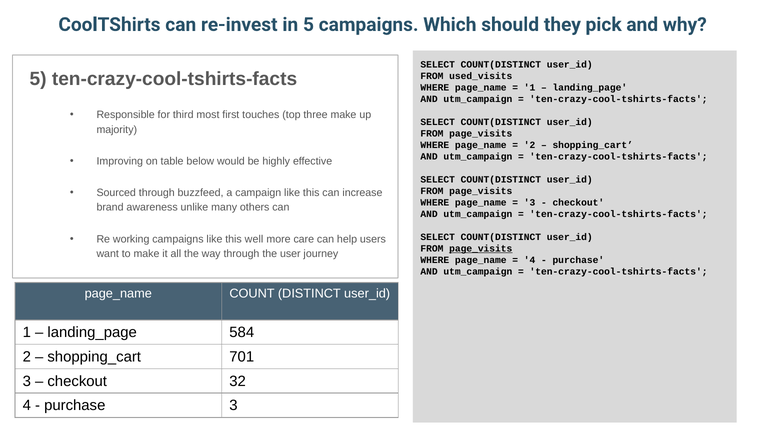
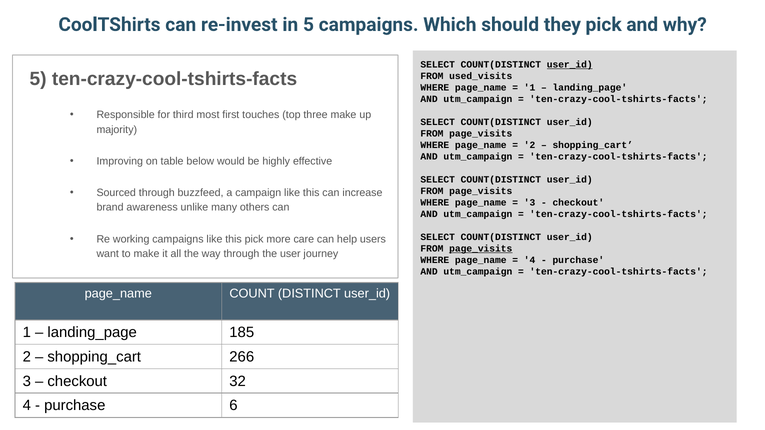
user_id underline: none -> present (570, 65)
this well: well -> pick (254, 239)
584: 584 -> 185 (242, 333)
701: 701 -> 266 (242, 357)
purchase 3: 3 -> 6 (233, 406)
